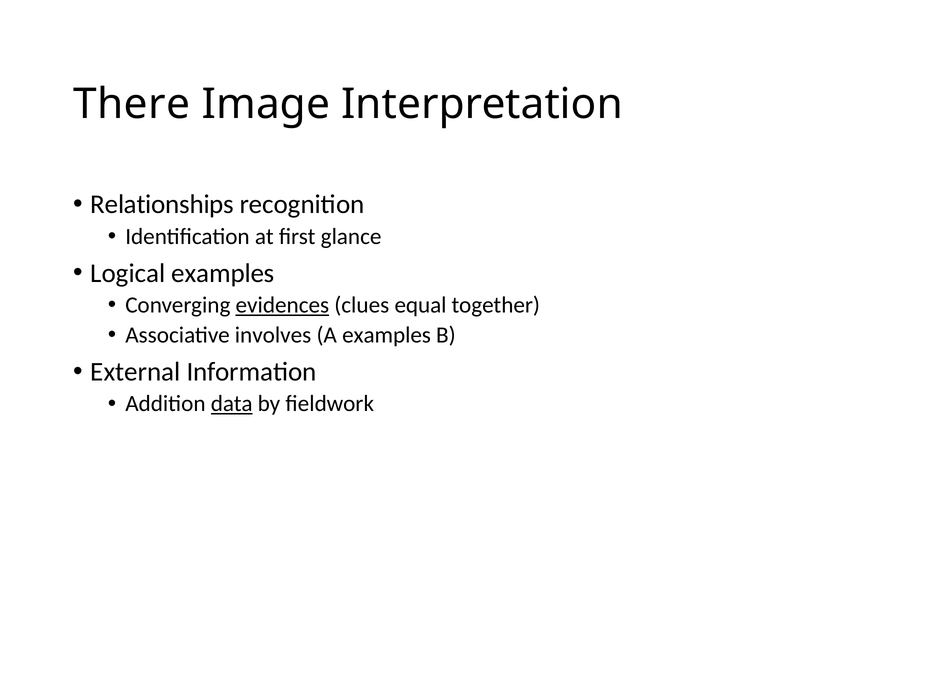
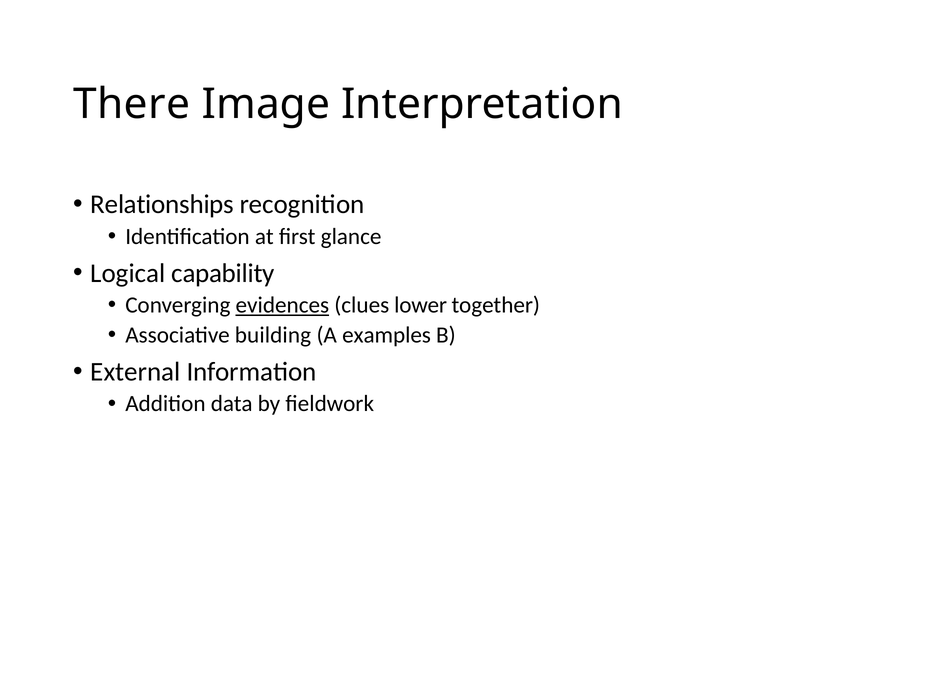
Logical examples: examples -> capability (223, 273)
equal: equal -> lower (421, 305)
involves: involves -> building (273, 335)
data underline: present -> none (232, 404)
